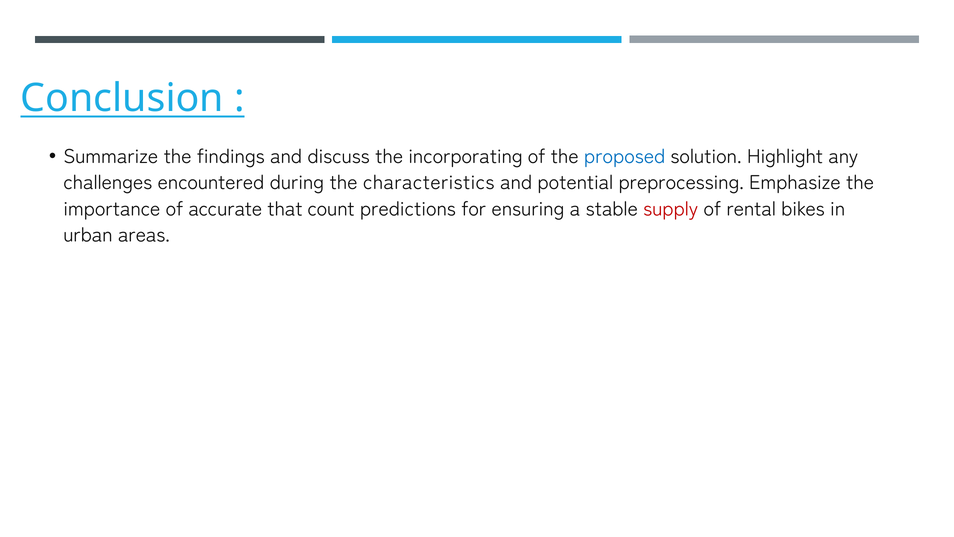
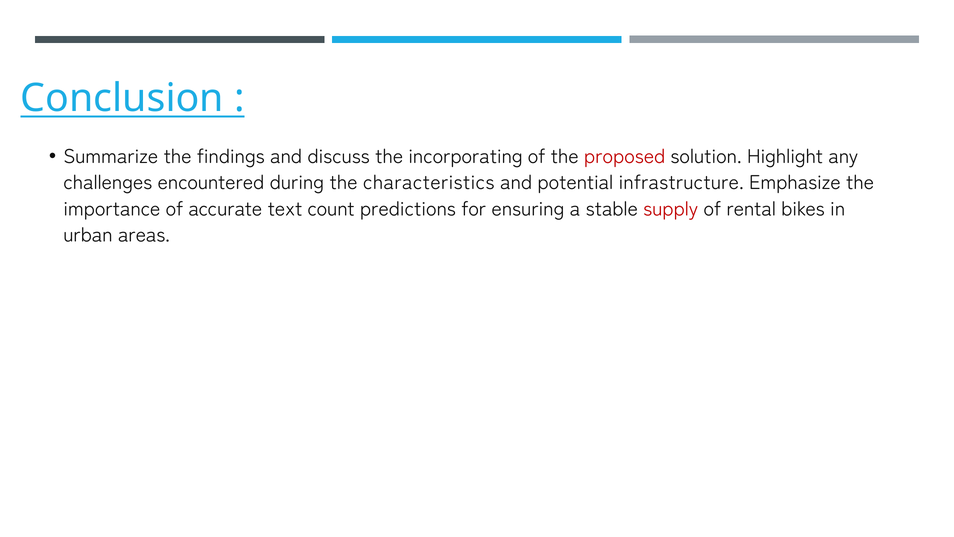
proposed colour: blue -> red (625, 157)
preprocessing: preprocessing -> infrastructure (681, 183)
that: that -> text (285, 209)
